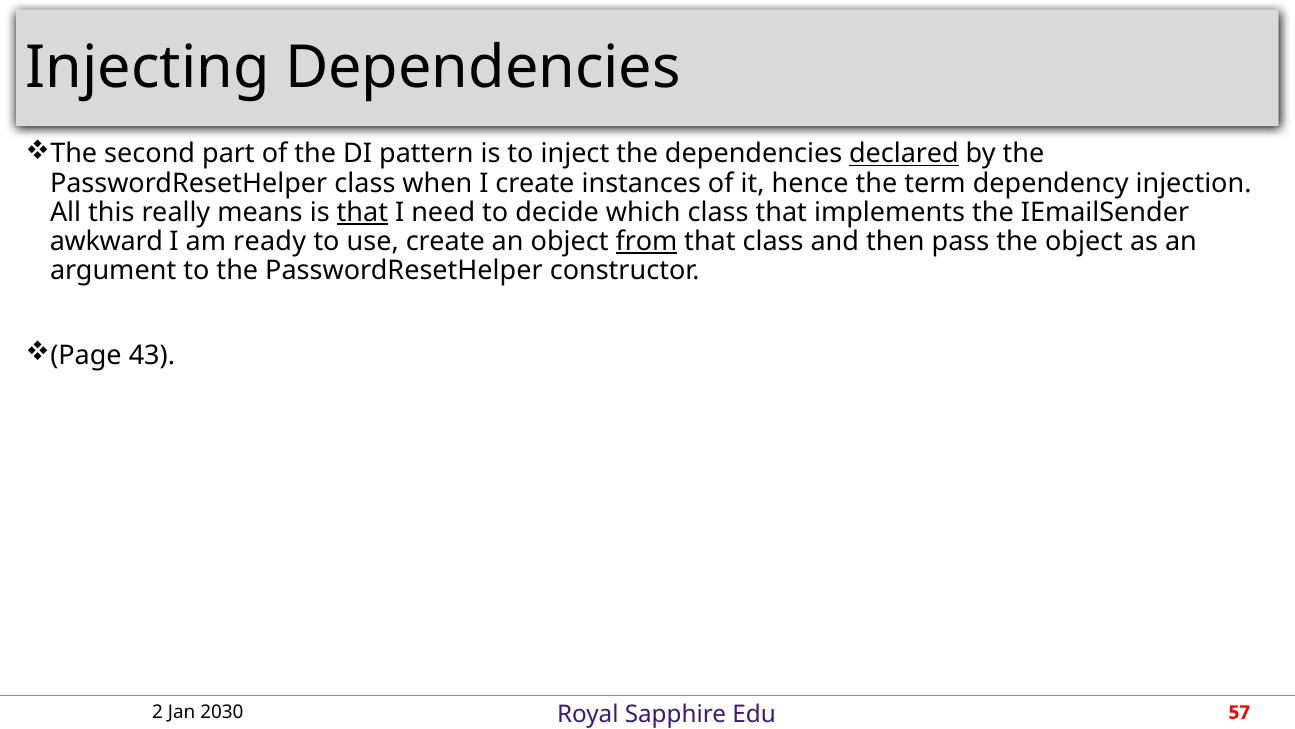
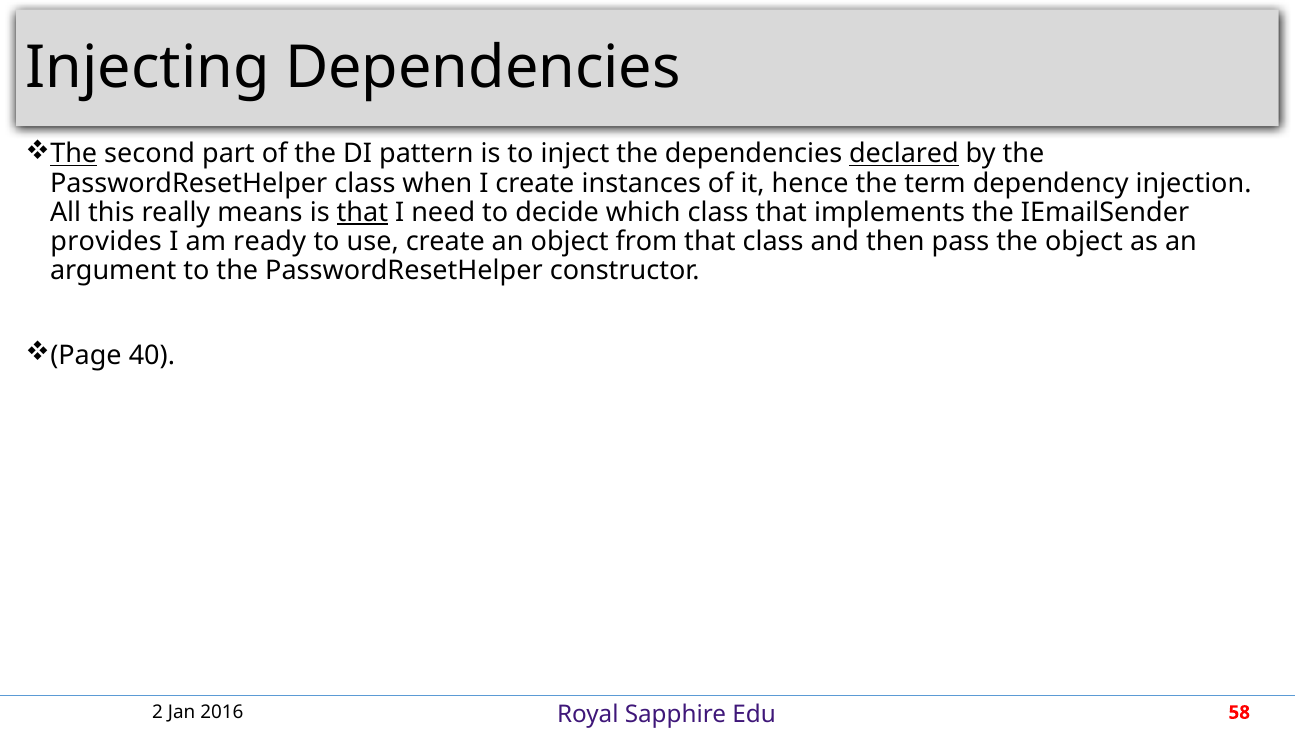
The underline: none -> present (74, 154)
awkward: awkward -> provides (106, 241)
from underline: present -> none (647, 241)
43: 43 -> 40 (152, 356)
2030: 2030 -> 2016 (222, 712)
57: 57 -> 58 (1239, 712)
